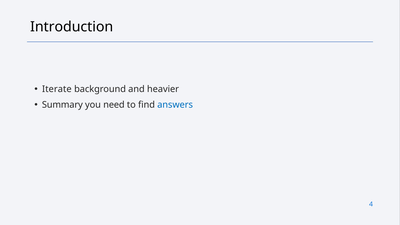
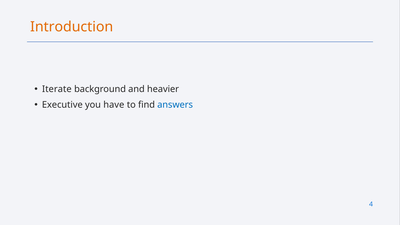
Introduction colour: black -> orange (72, 27)
Summary: Summary -> Executive (62, 105)
need: need -> have (114, 105)
